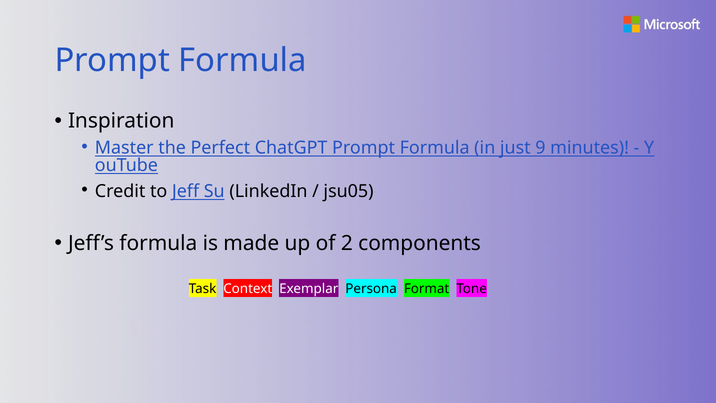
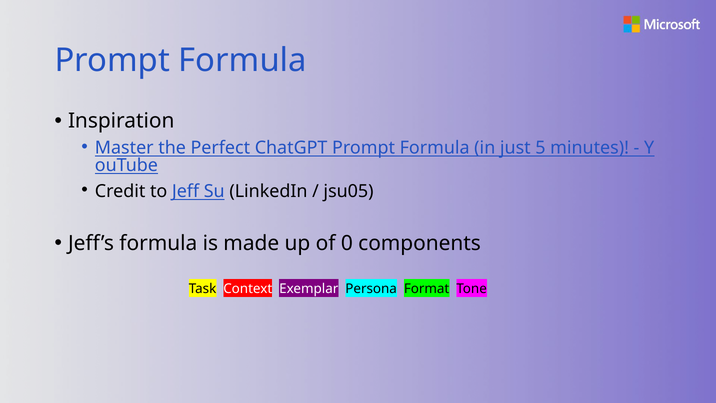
9: 9 -> 5 (540, 148)
2: 2 -> 0 (347, 243)
